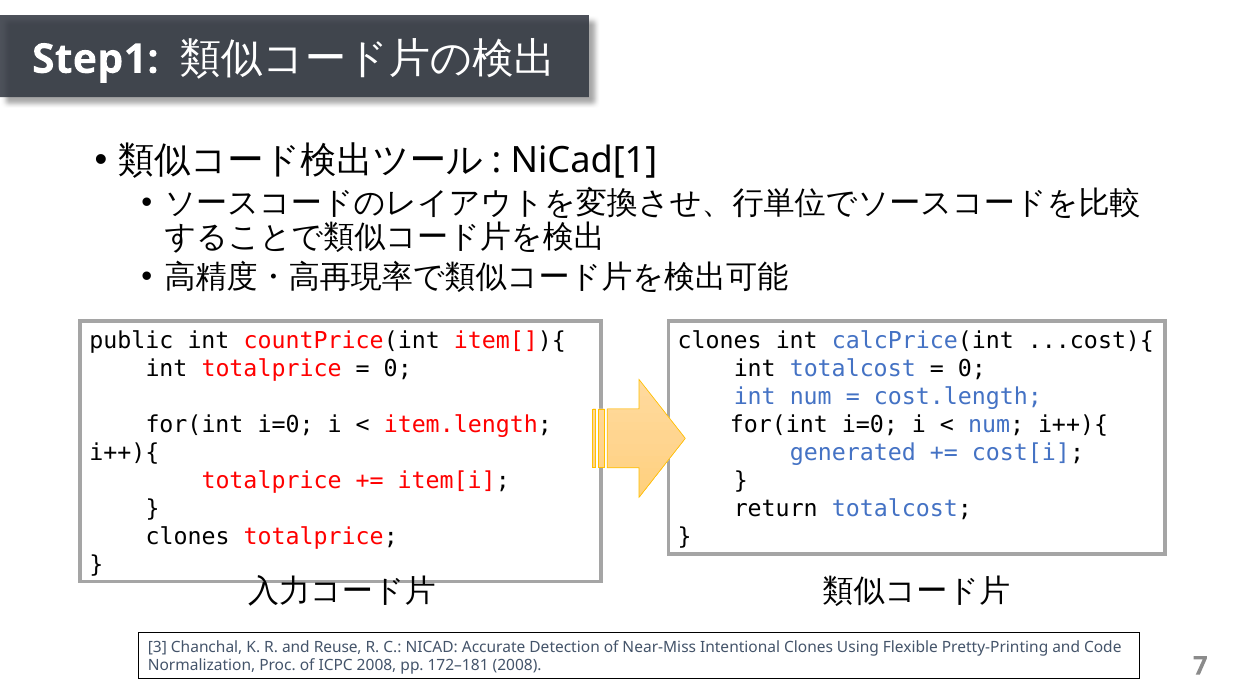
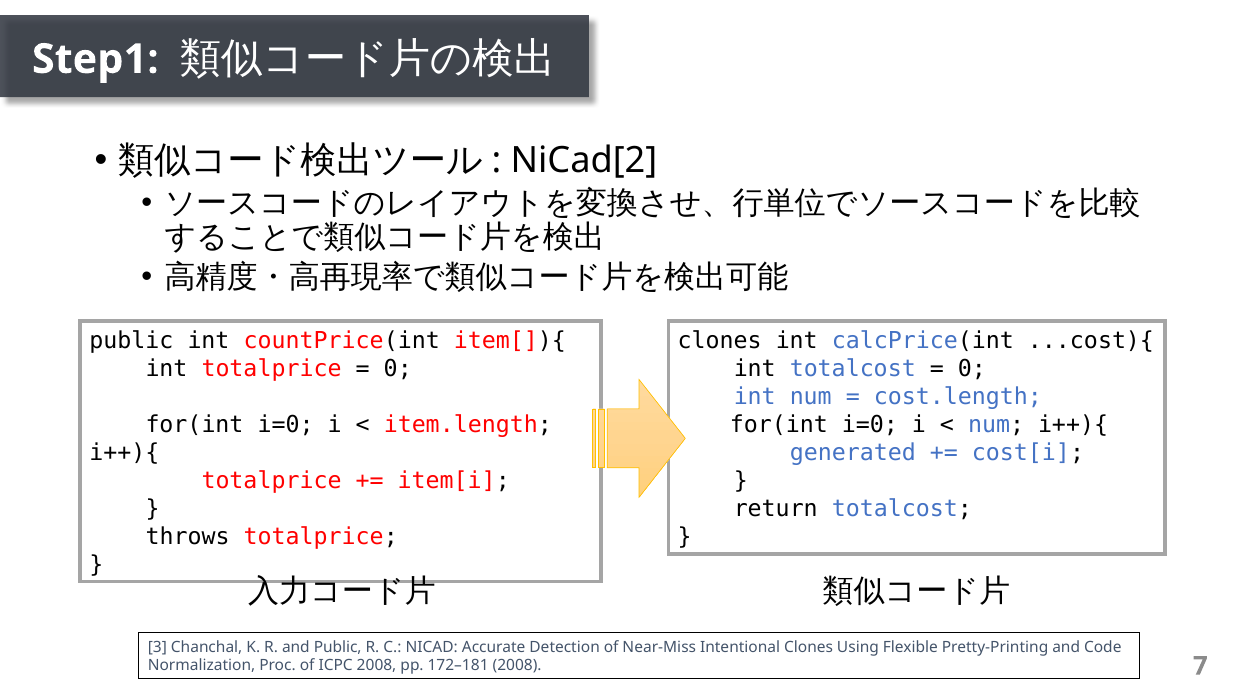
NiCad[1: NiCad[1 -> NiCad[2 (584, 161)
clones: clones -> throws (188, 536)
and Reuse: Reuse -> Public (338, 647)
